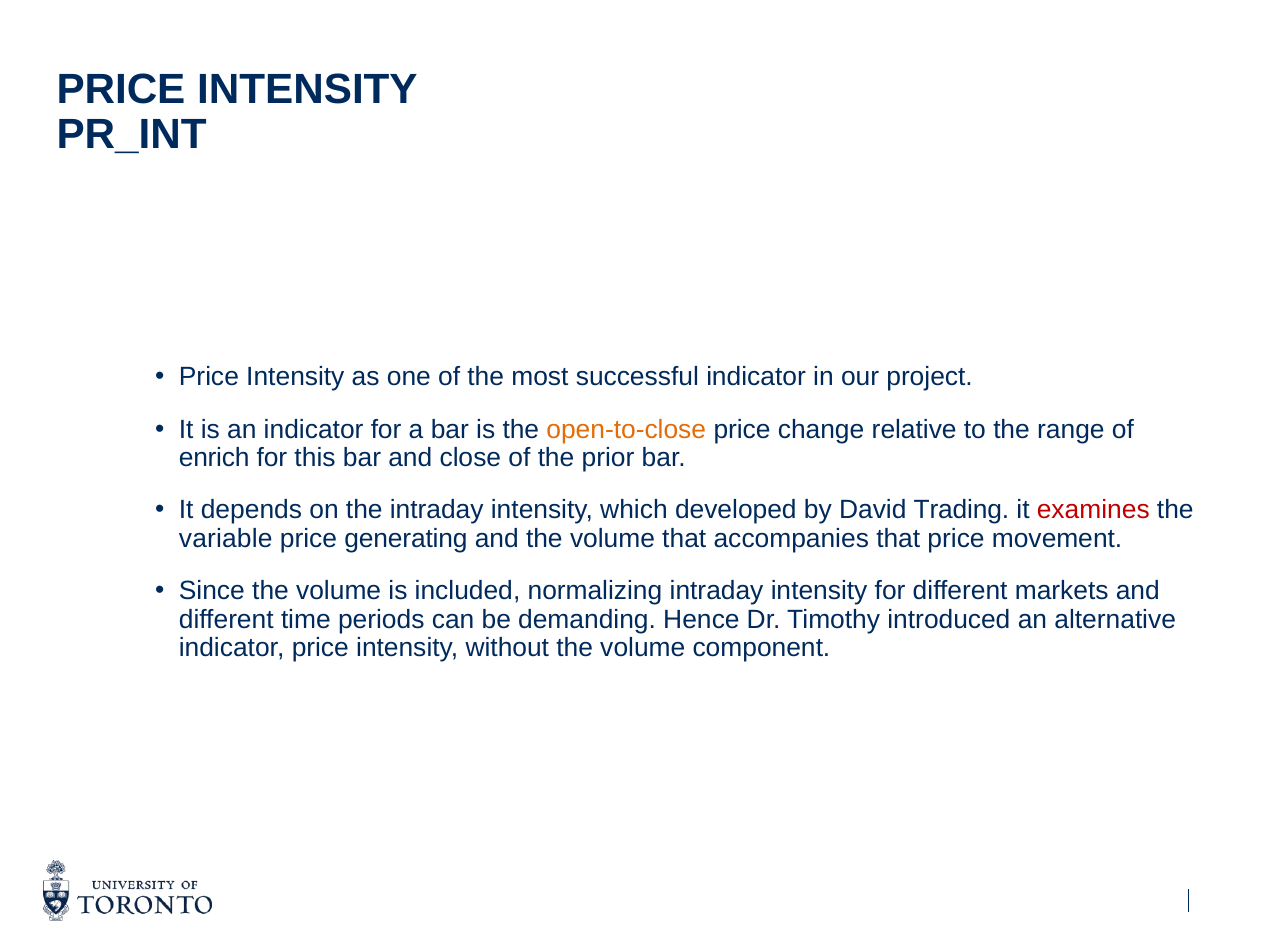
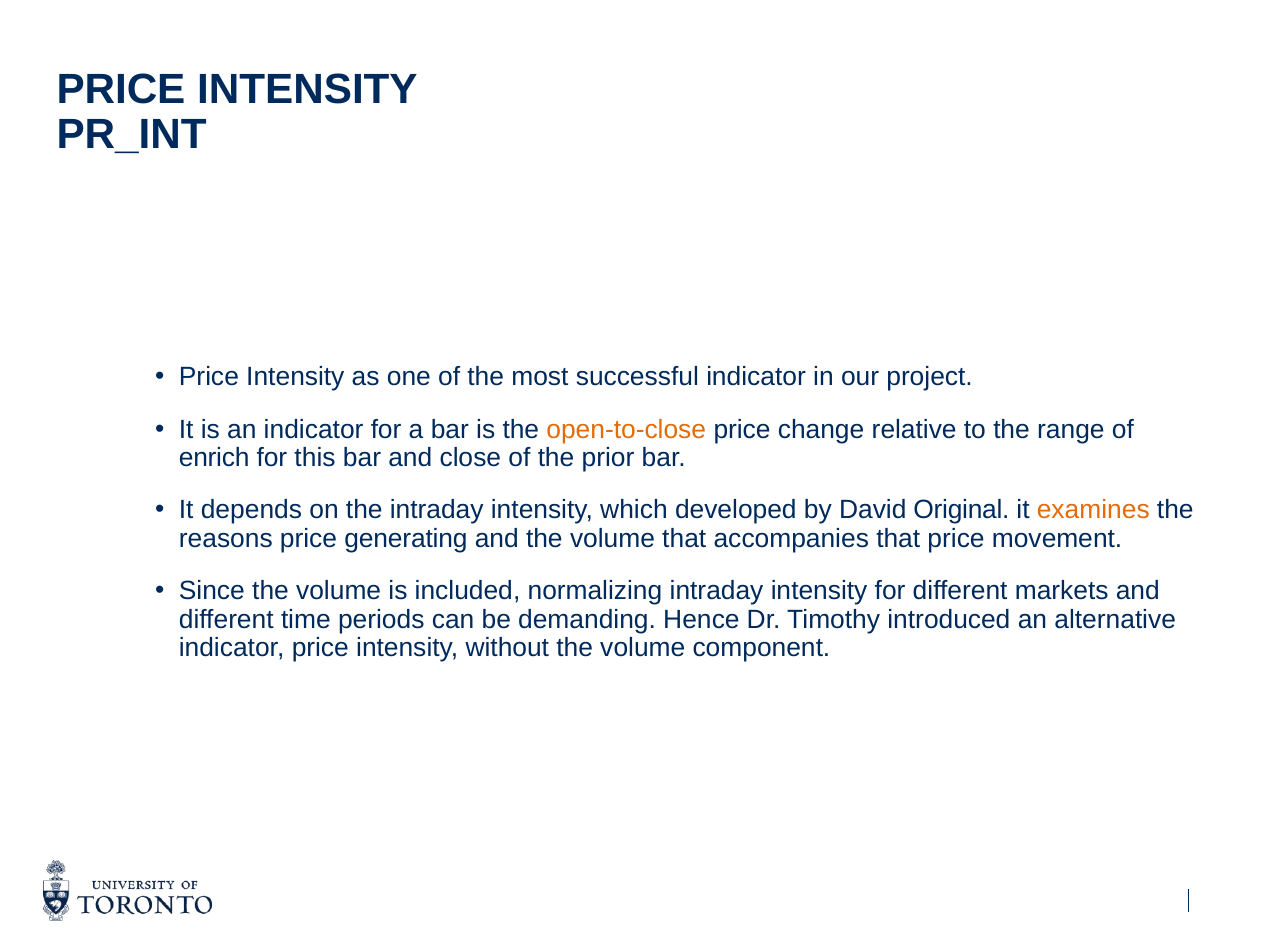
Trading: Trading -> Original (961, 510)
examines colour: red -> orange (1093, 510)
variable: variable -> reasons (226, 538)
